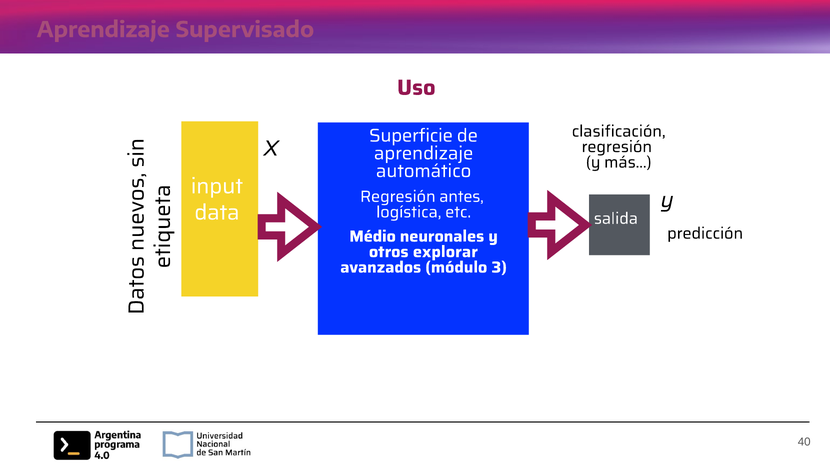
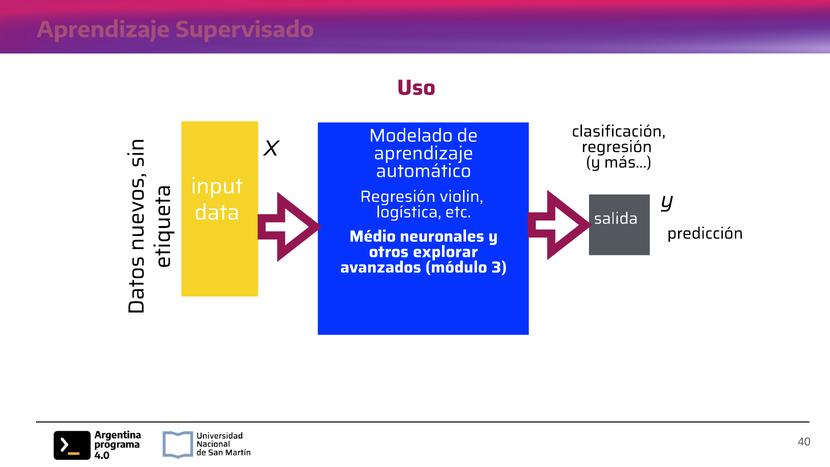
Superficie: Superficie -> Modelado (411, 135)
antes: antes -> violin (461, 196)
